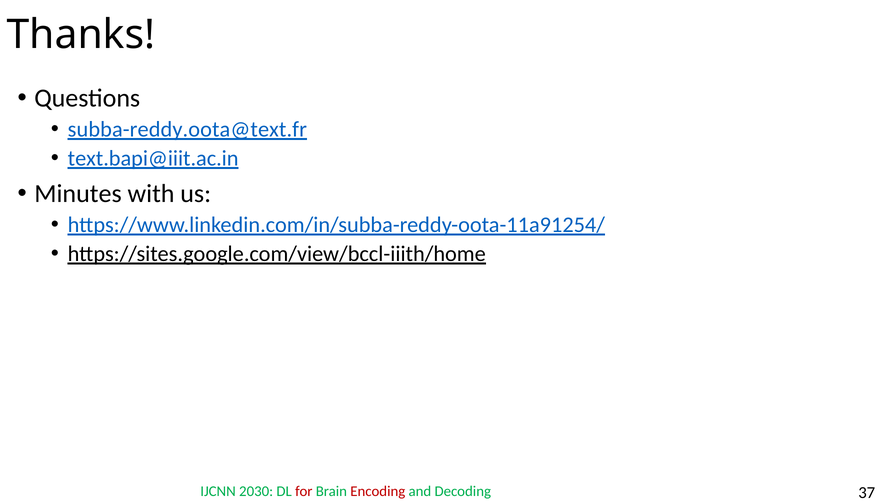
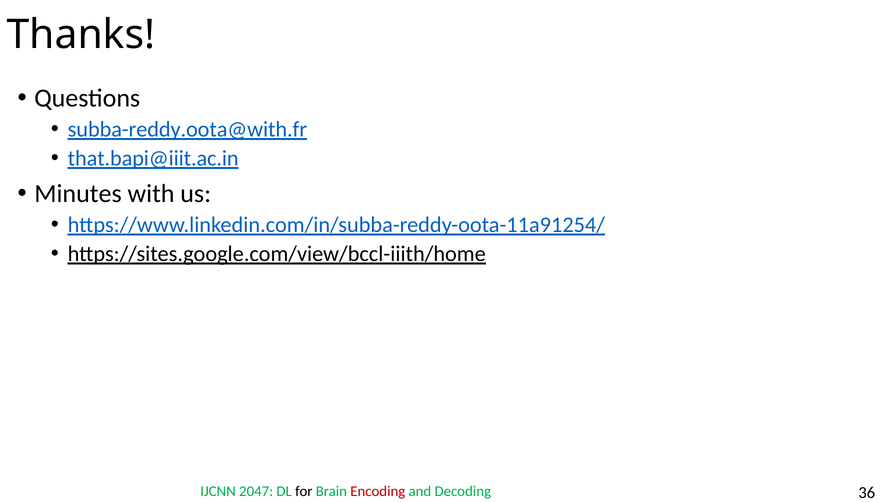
subba-reddy.oota@text.fr: subba-reddy.oota@text.fr -> subba-reddy.oota@with.fr (187, 129)
text.bapi@iiit.ac.in: text.bapi@iiit.ac.in -> that.bapi@iiit.ac.in (153, 158)
2030: 2030 -> 2047 (256, 492)
for colour: red -> black (304, 492)
37: 37 -> 36 (867, 493)
